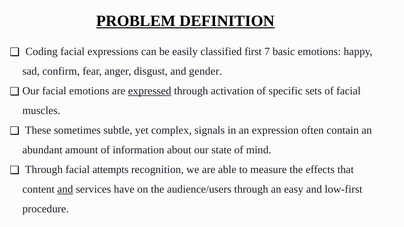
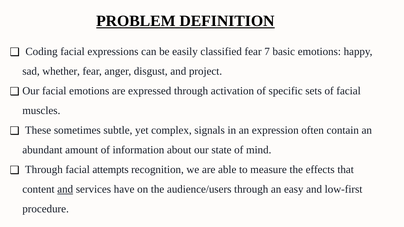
classified first: first -> fear (253, 52)
confirm: confirm -> whether (61, 71)
gender: gender -> project (206, 71)
expressed underline: present -> none (150, 91)
